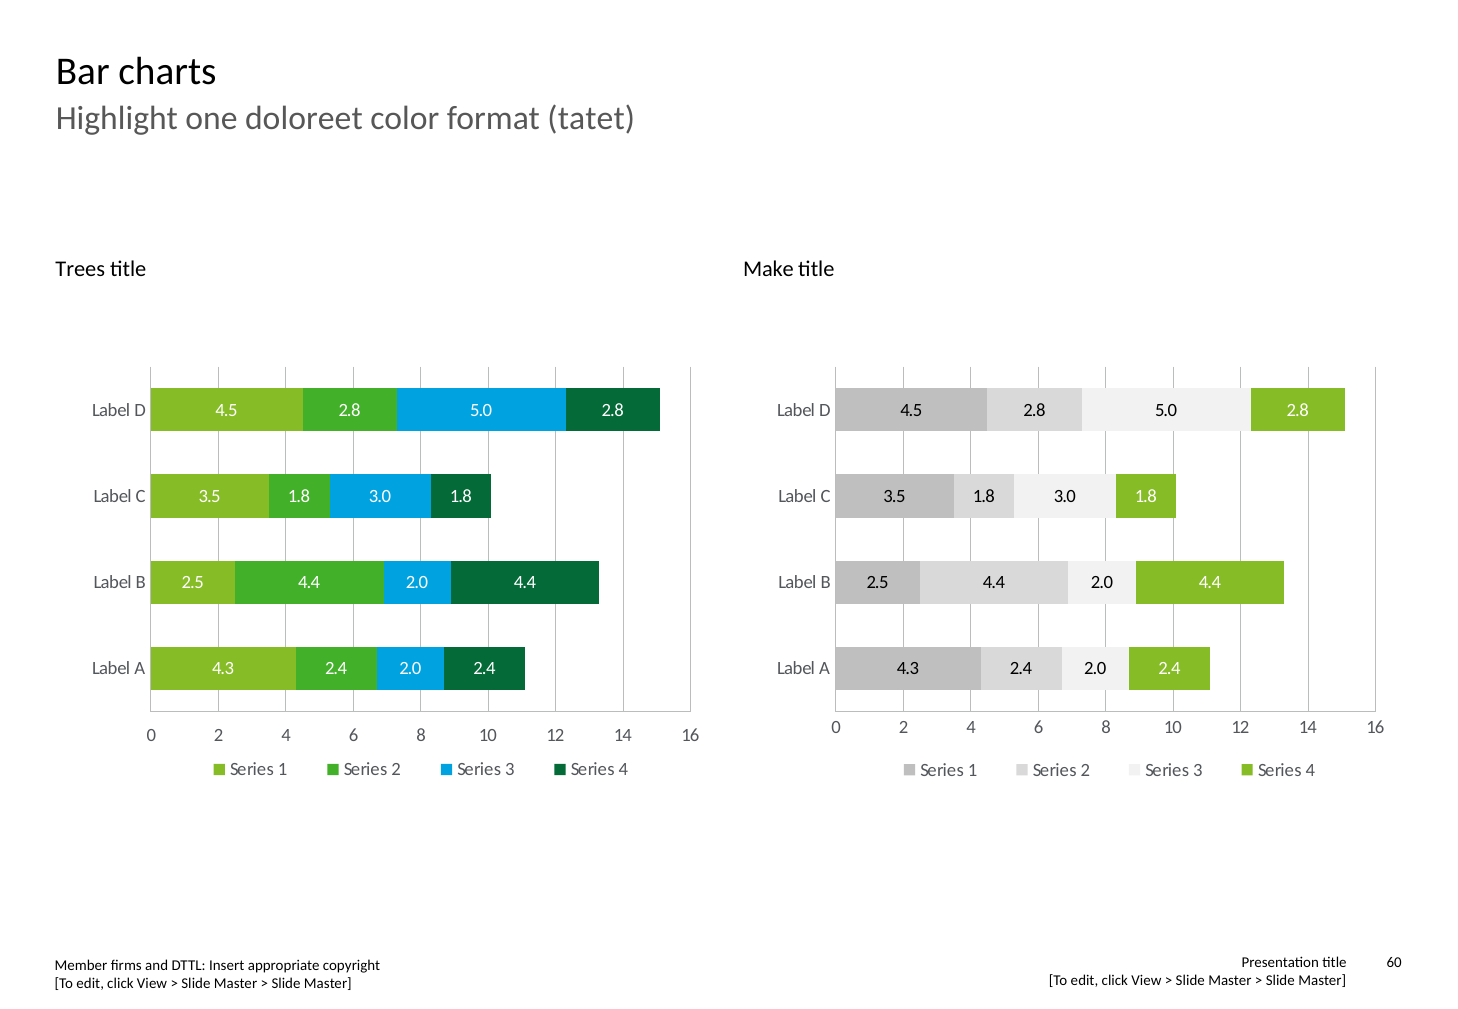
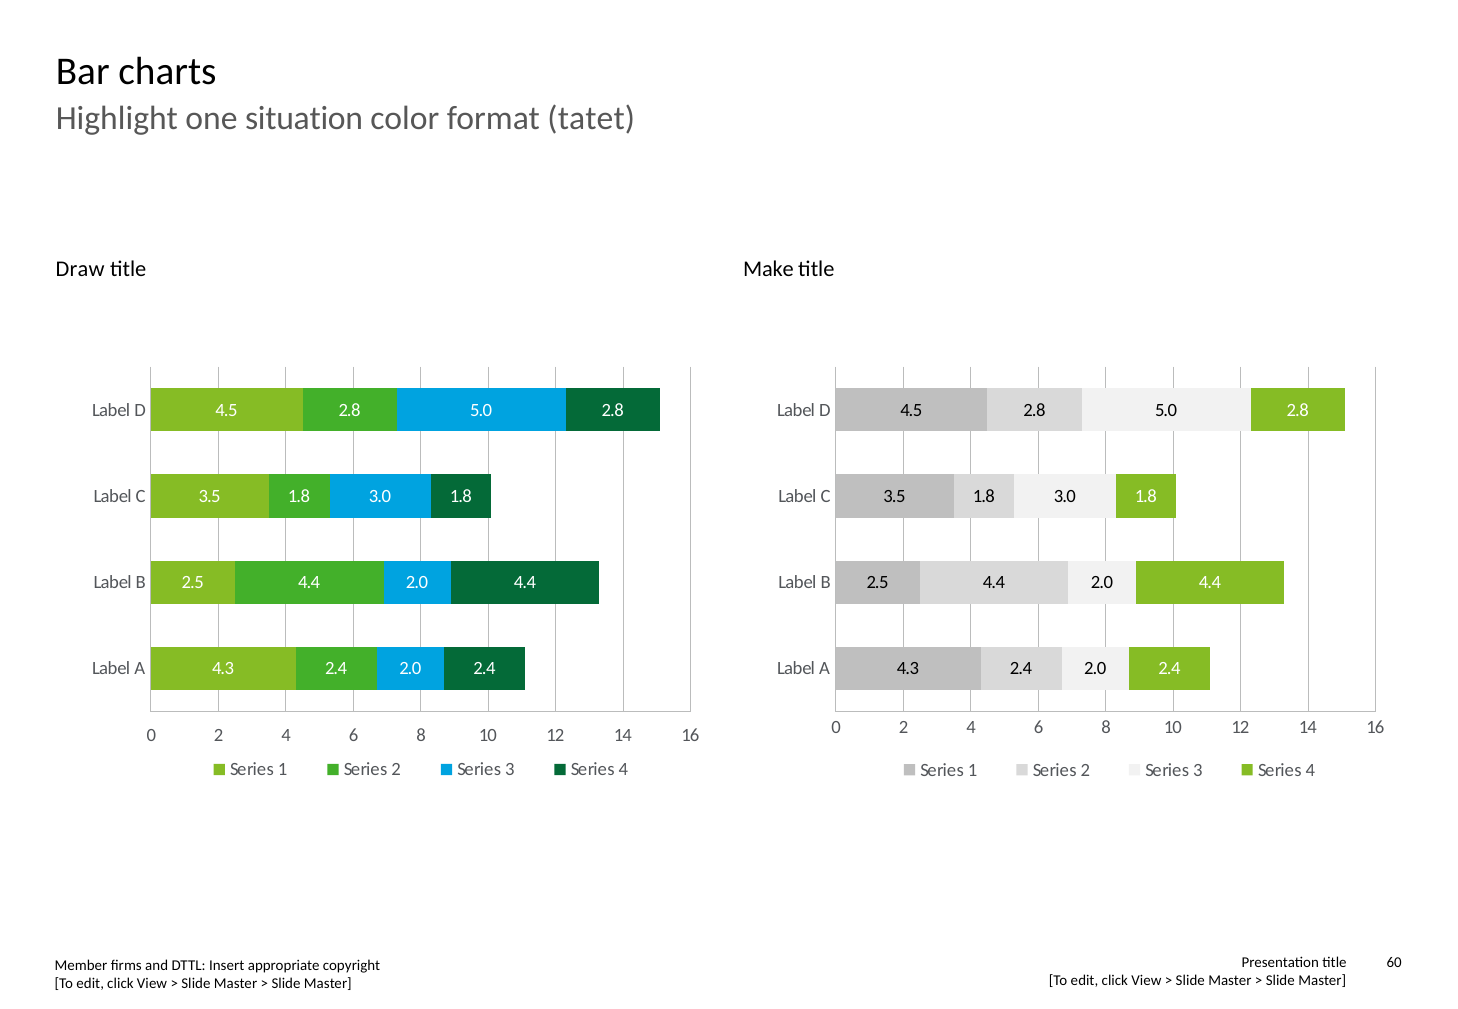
doloreet: doloreet -> situation (304, 118)
Trees: Trees -> Draw (80, 270)
